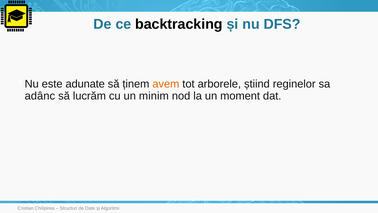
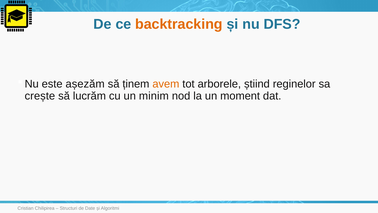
backtracking colour: black -> orange (179, 24)
adunate: adunate -> așezăm (85, 84)
adânc: adânc -> crește (40, 96)
